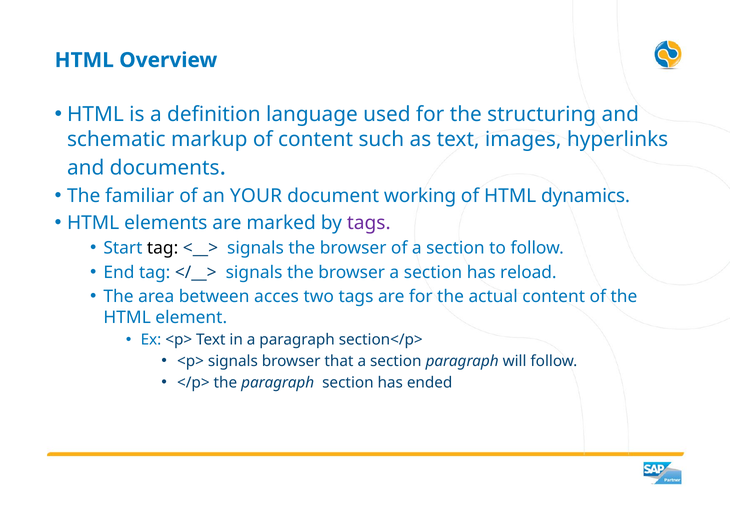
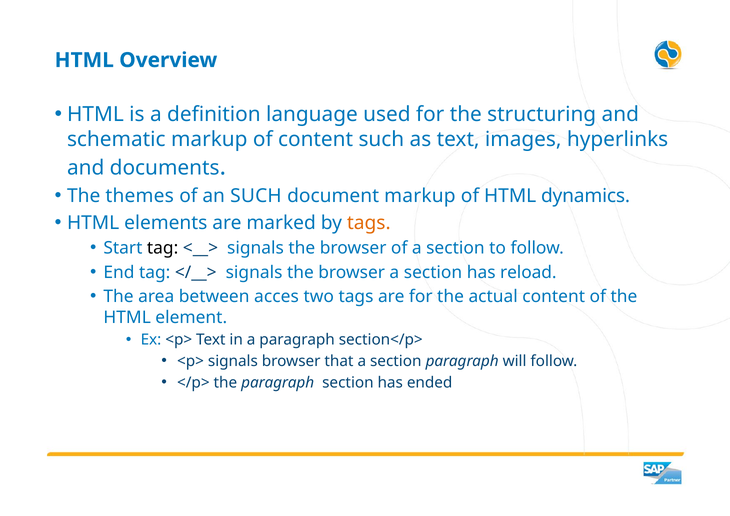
familiar: familiar -> themes (140, 196)
an YOUR: YOUR -> SUCH (256, 196)
document working: working -> markup (420, 196)
tags colour: purple -> orange (369, 223)
